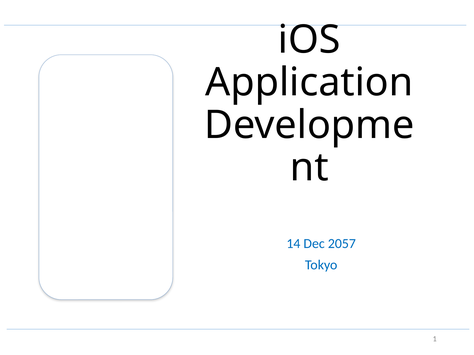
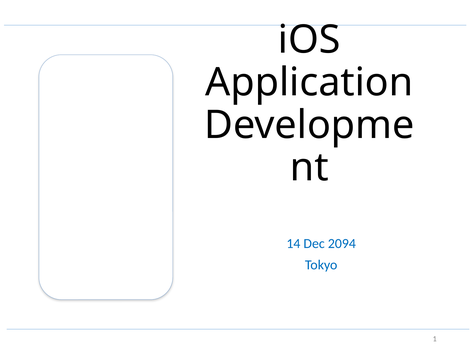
2057: 2057 -> 2094 (342, 244)
